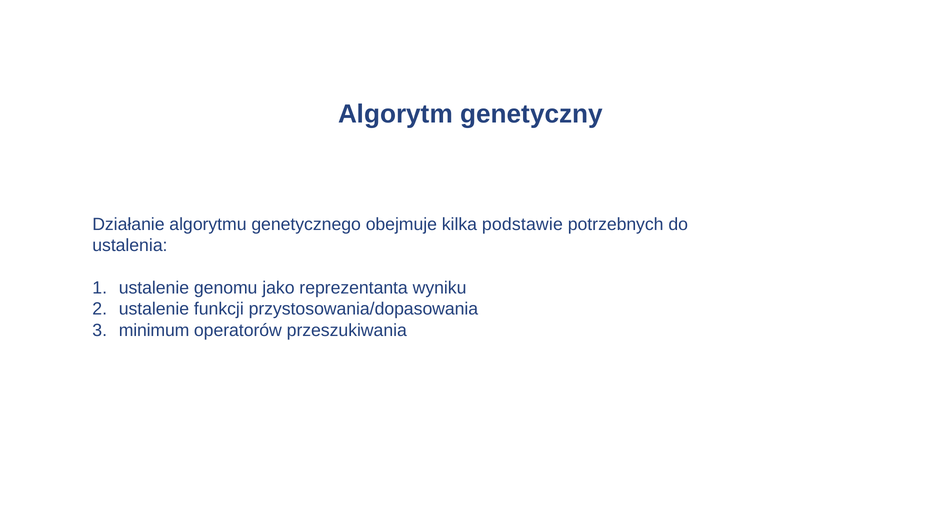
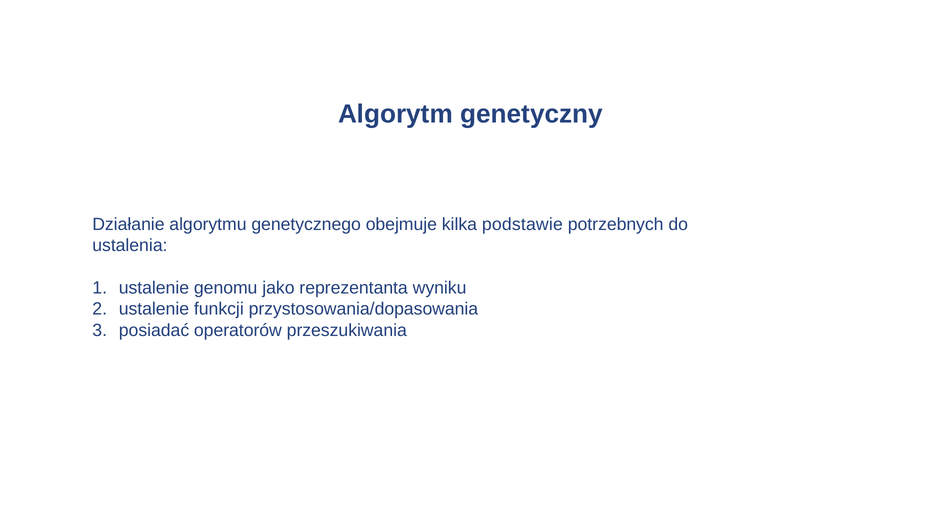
minimum: minimum -> posiadać (154, 330)
